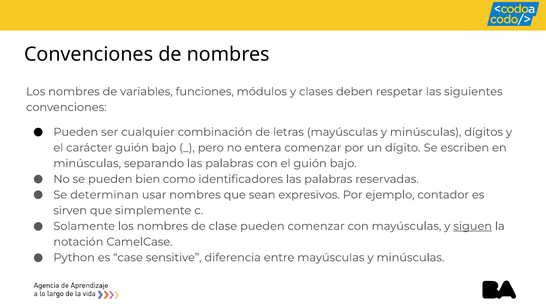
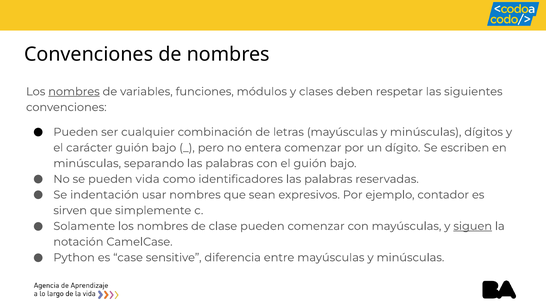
nombres underline: none -> present (74, 92)
bien: bien -> vida (148, 179)
determinan: determinan -> indentación (105, 195)
